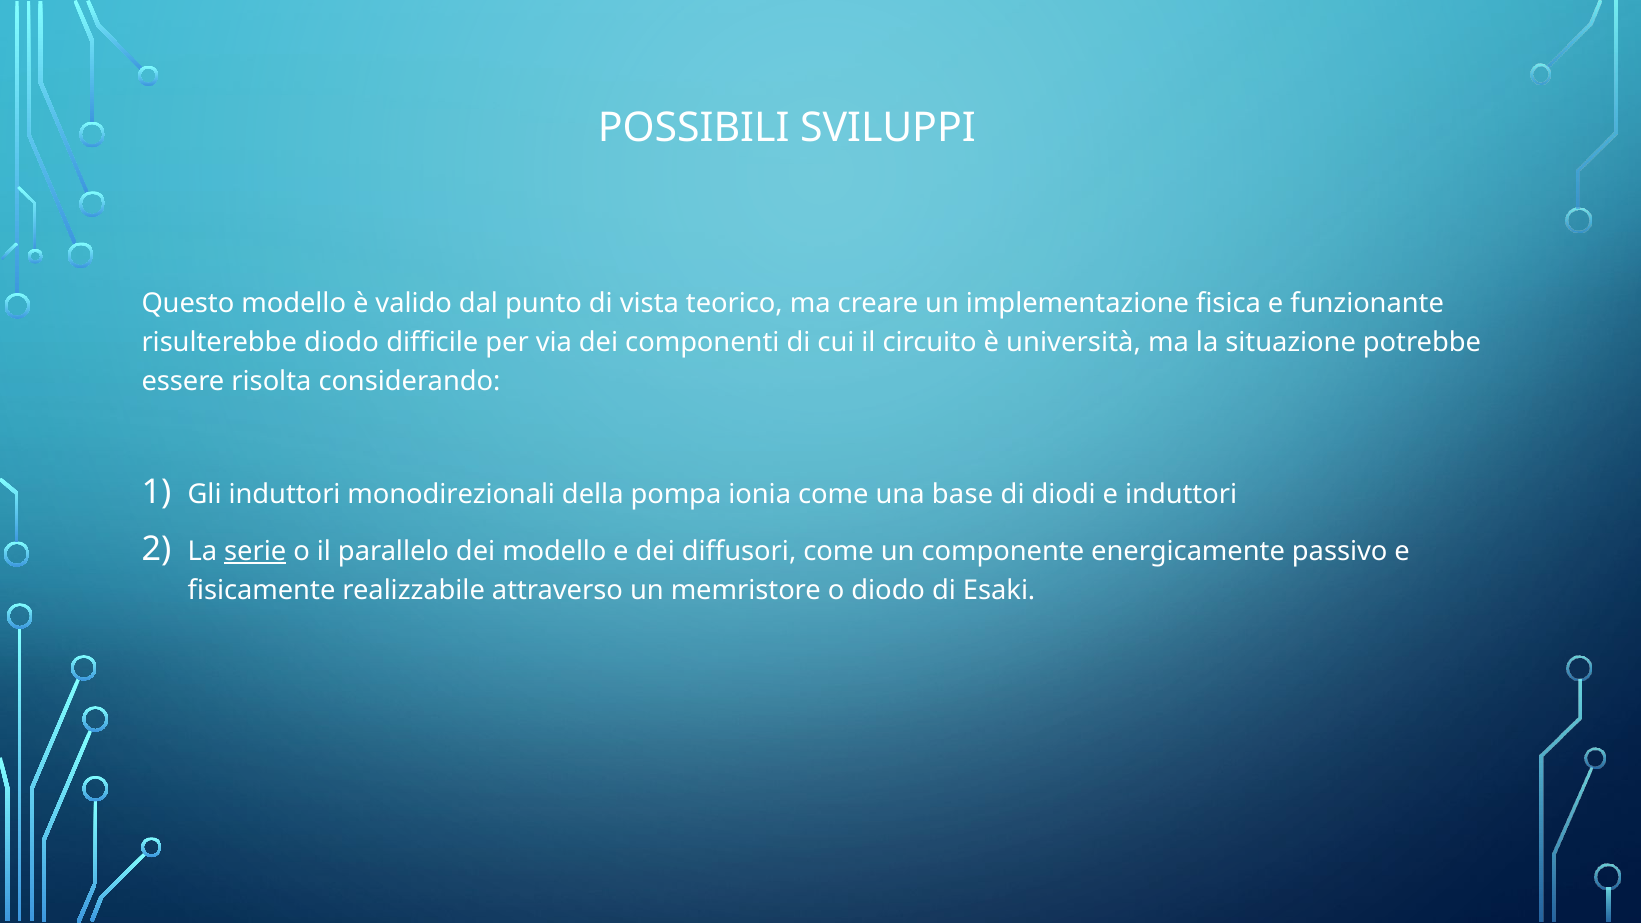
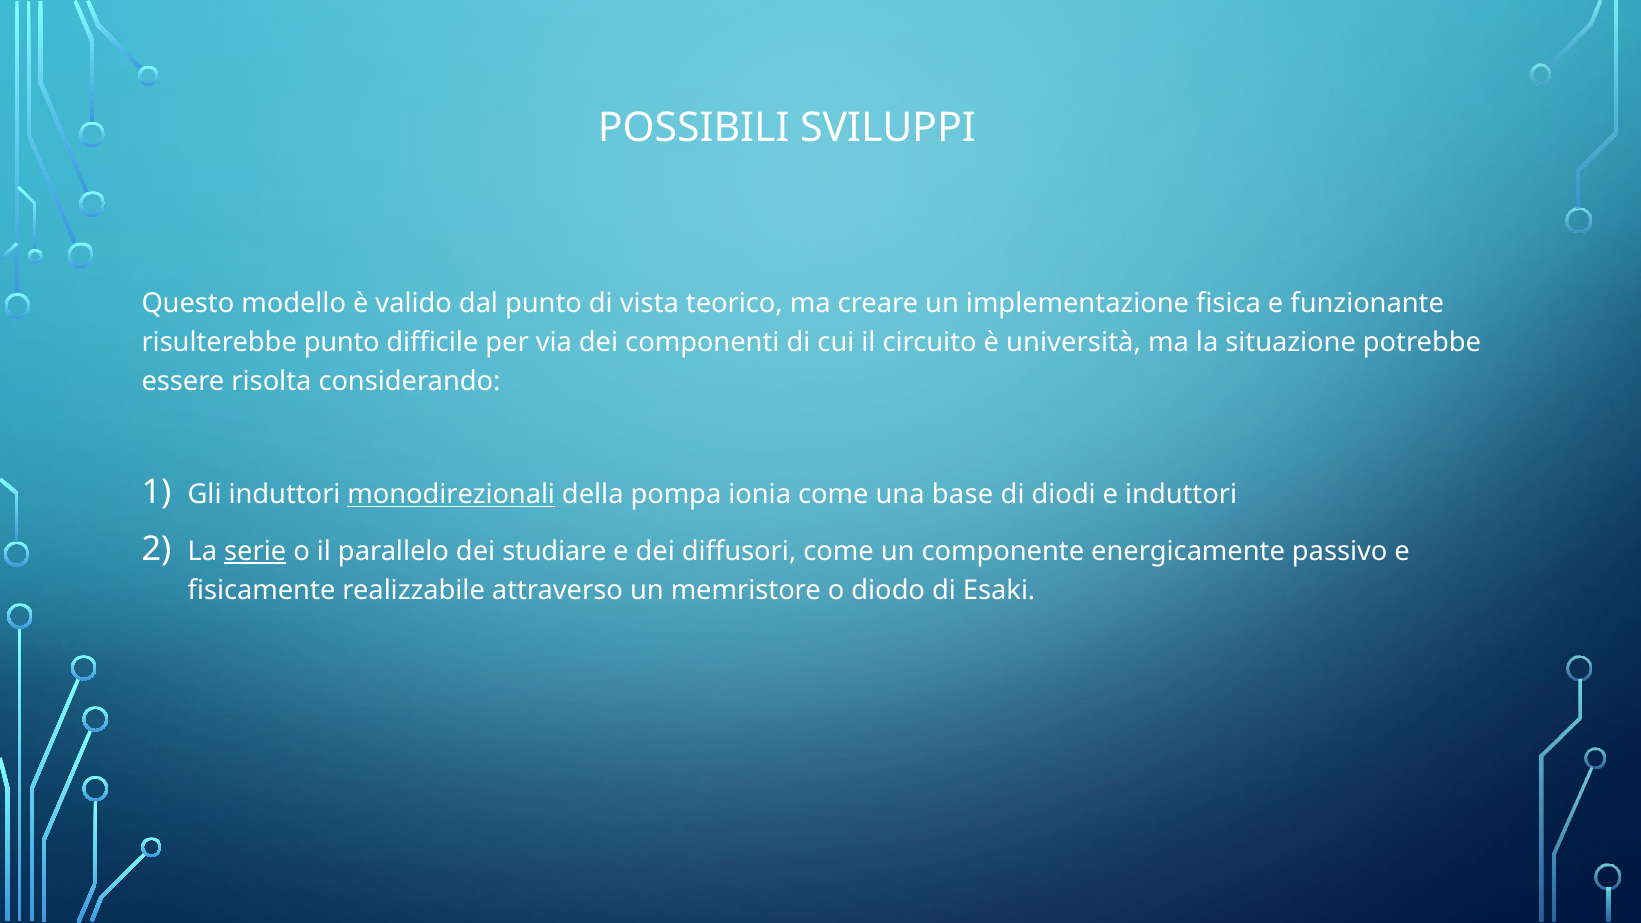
risulterebbe diodo: diodo -> punto (342, 343)
monodirezionali underline: none -> present (451, 495)
dei modello: modello -> studiare (554, 551)
